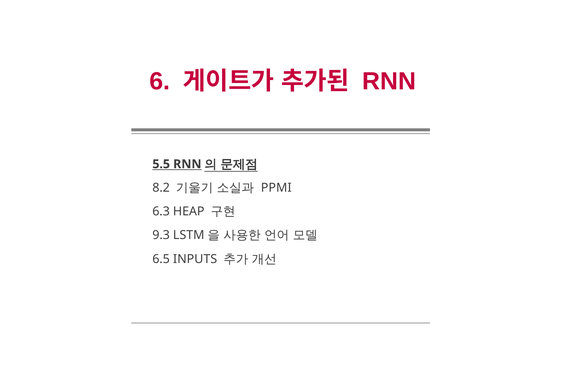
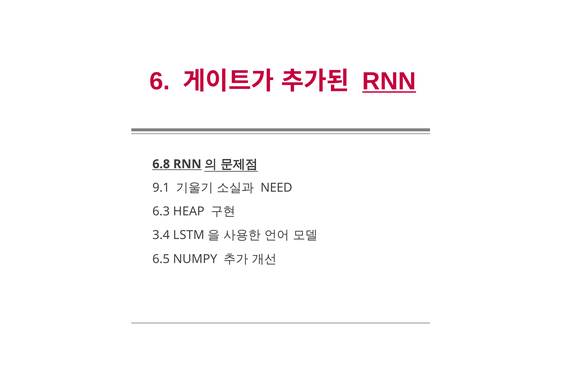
RNN underline: none -> present (389, 81)
5.5: 5.5 -> 6.8 (161, 164)
8.2: 8.2 -> 9.1 (161, 188)
PPMI: PPMI -> NEED (276, 188)
9.3: 9.3 -> 3.4 (161, 235)
INPUTS: INPUTS -> NUMPY (195, 259)
